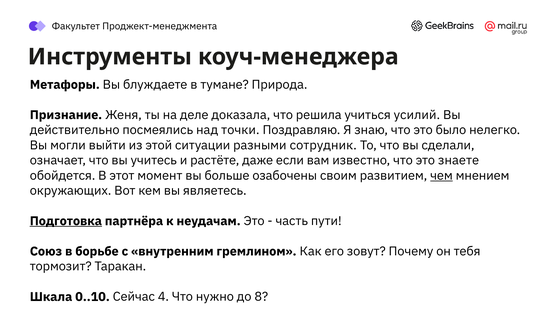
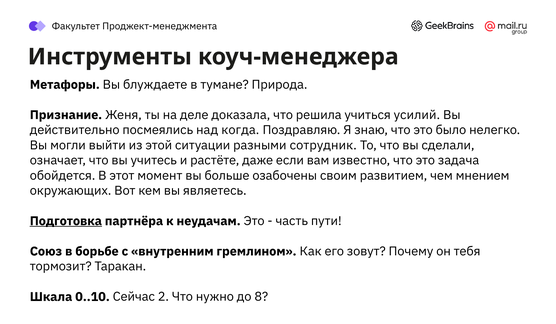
точки: точки -> когда (240, 130)
знаете: знаете -> задача (459, 161)
чем underline: present -> none (441, 176)
4: 4 -> 2 (163, 297)
